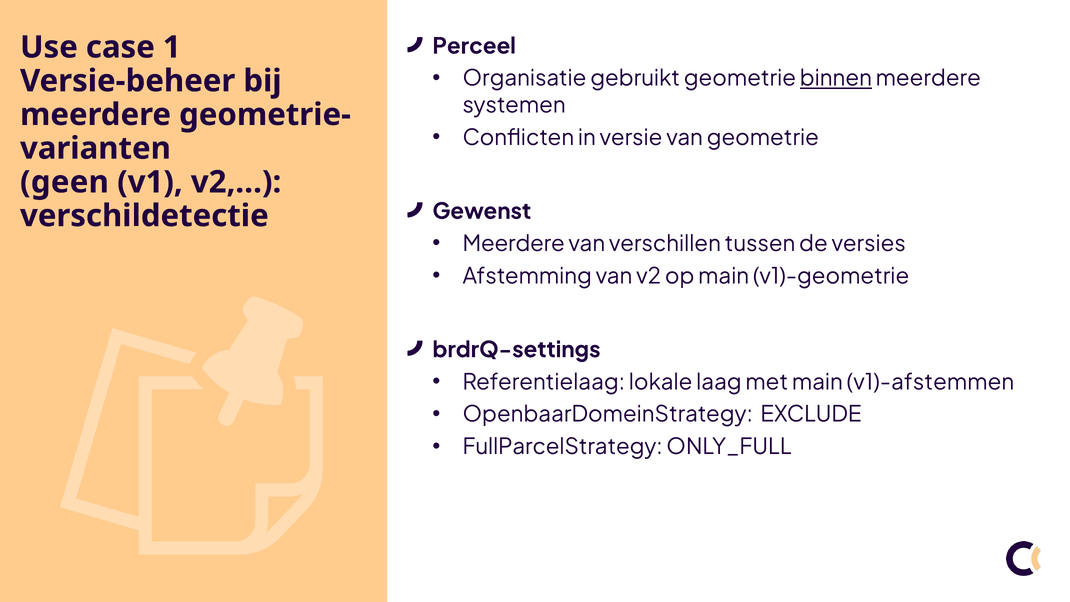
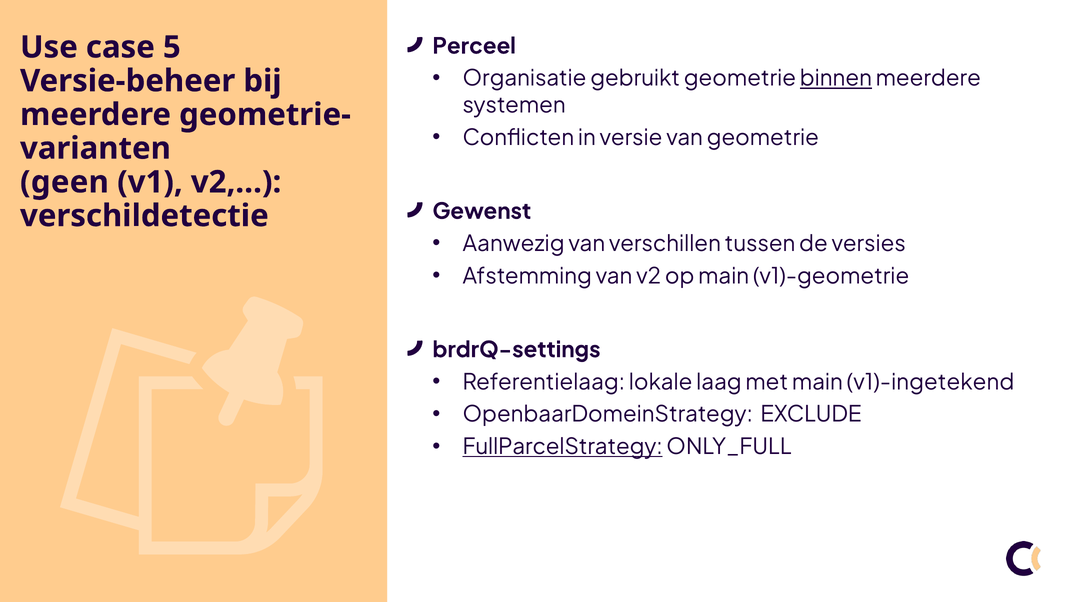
1: 1 -> 5 (172, 47)
Meerdere: Meerdere -> Aanwezig (514, 244)
v1)-afstemmen: v1)-afstemmen -> v1)-ingetekend (930, 382)
FullParcelStrategy underline: none -> present (563, 447)
